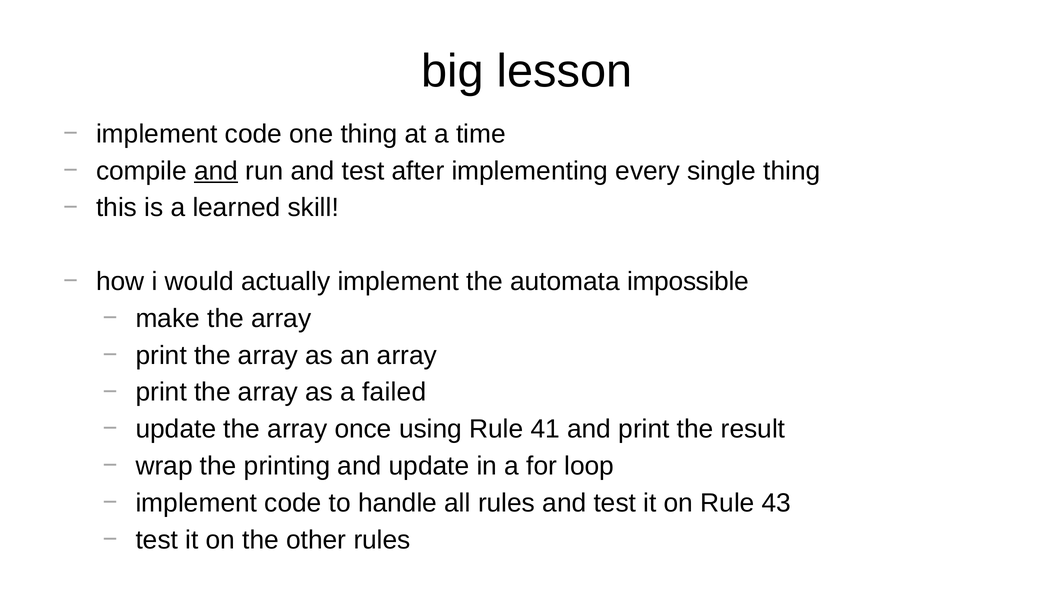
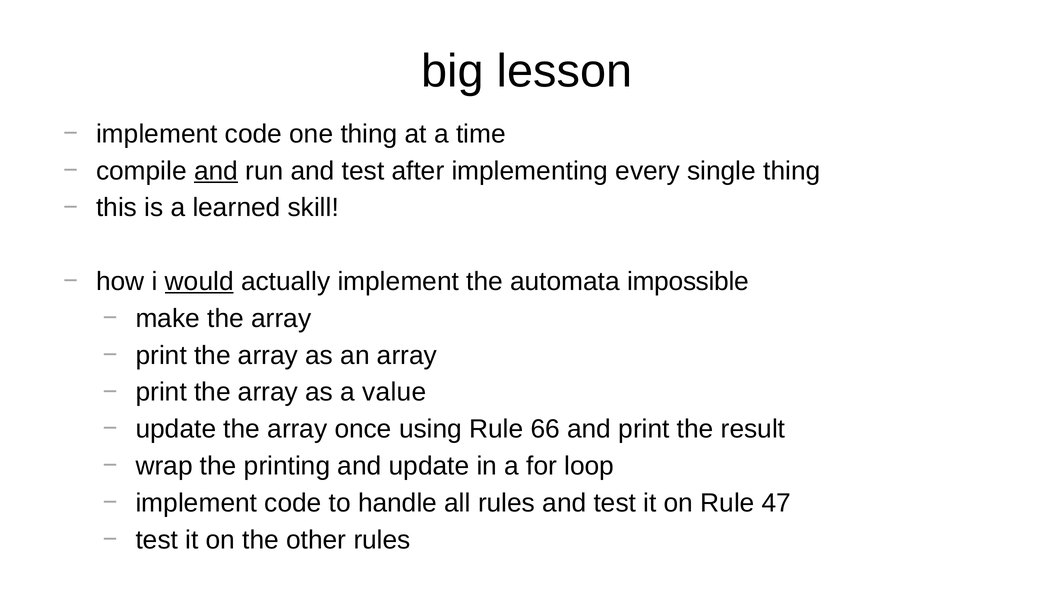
would underline: none -> present (199, 282)
failed: failed -> value (394, 392)
41: 41 -> 66 (545, 429)
43: 43 -> 47 (776, 503)
